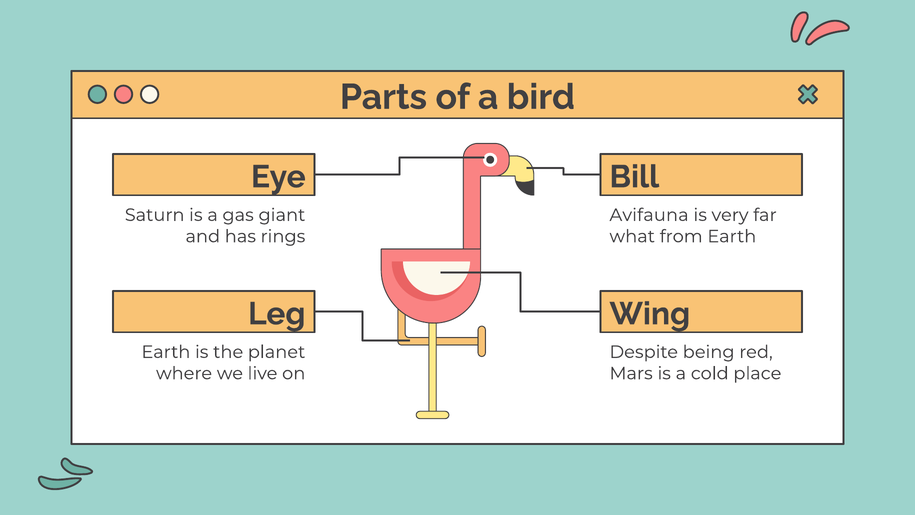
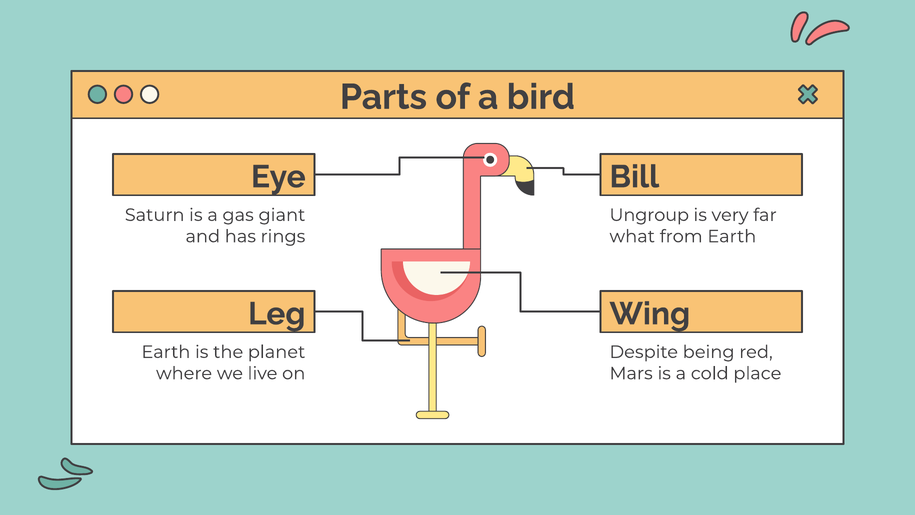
Avifauna: Avifauna -> Ungroup (649, 215)
